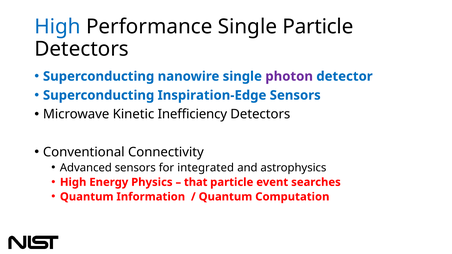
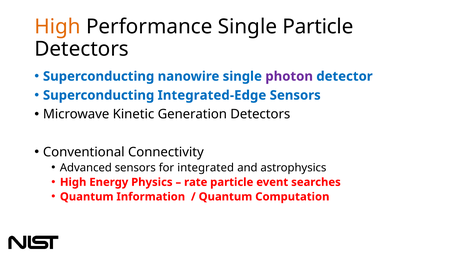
High colour: blue -> orange (58, 27)
Inspiration-Edge: Inspiration-Edge -> Integrated-Edge (212, 95)
Inefficiency: Inefficiency -> Generation (192, 114)
that: that -> rate (196, 182)
